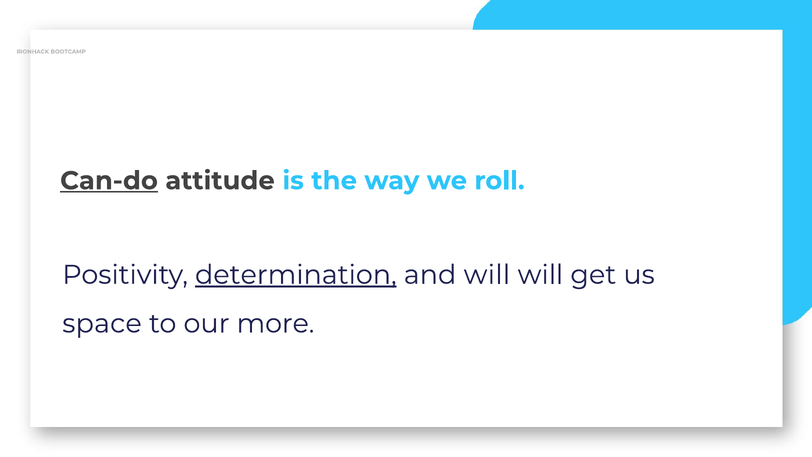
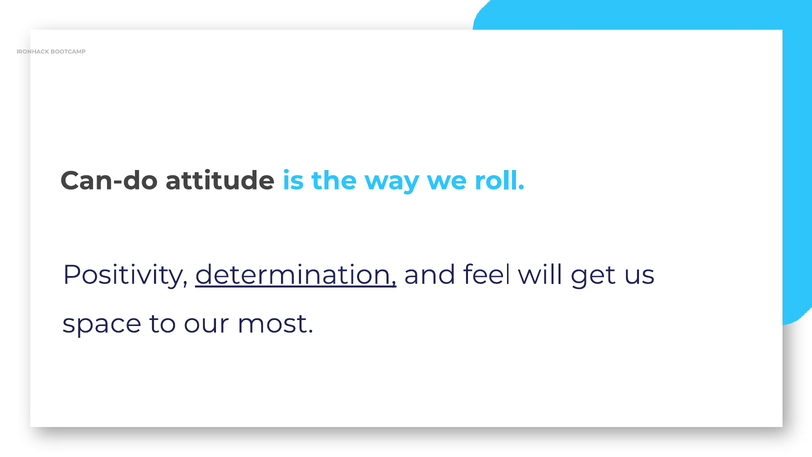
Can-do underline: present -> none (109, 181)
and will: will -> feel (487, 275)
more: more -> most (275, 323)
